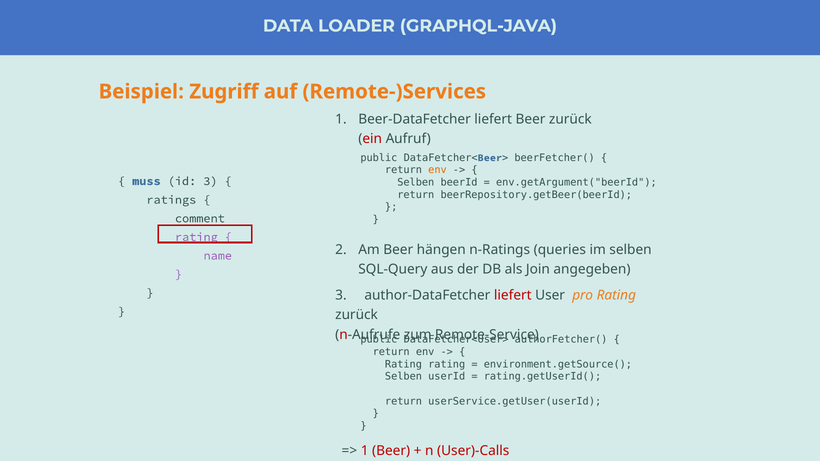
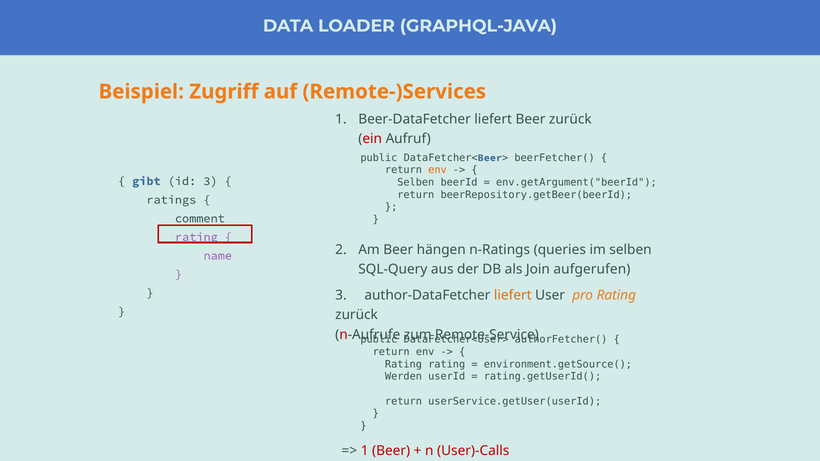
muss: muss -> gibt (146, 181)
angegeben: angegeben -> aufgerufen (592, 270)
liefert colour: red -> orange (513, 296)
Selben: Selben -> Werden (403, 377)
